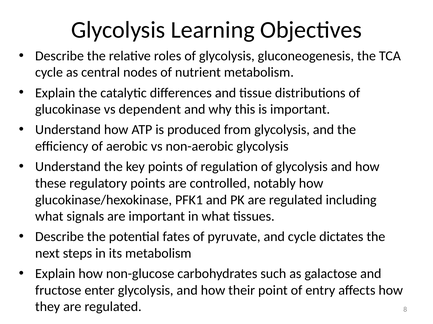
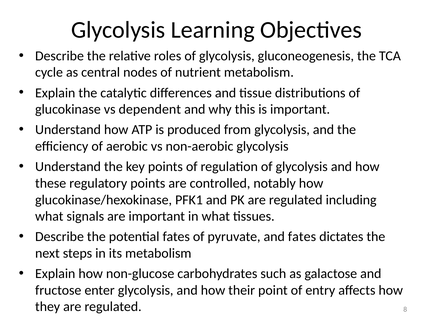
and cycle: cycle -> fates (302, 237)
